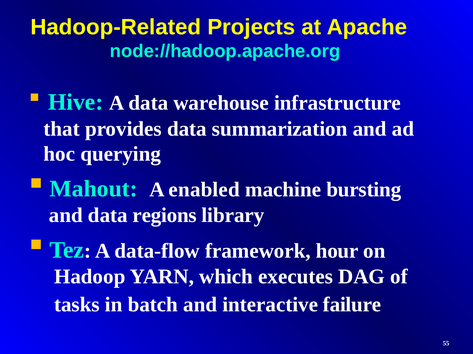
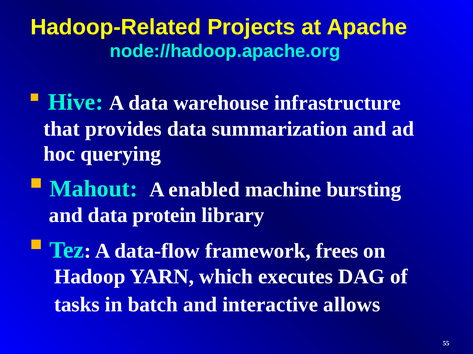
regions: regions -> protein (165, 216)
hour: hour -> frees (337, 251)
failure: failure -> allows (352, 305)
